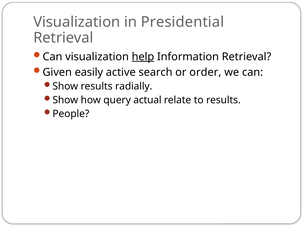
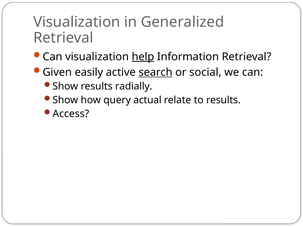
Presidential: Presidential -> Generalized (182, 22)
search underline: none -> present (156, 72)
order: order -> social (205, 72)
People: People -> Access (71, 114)
